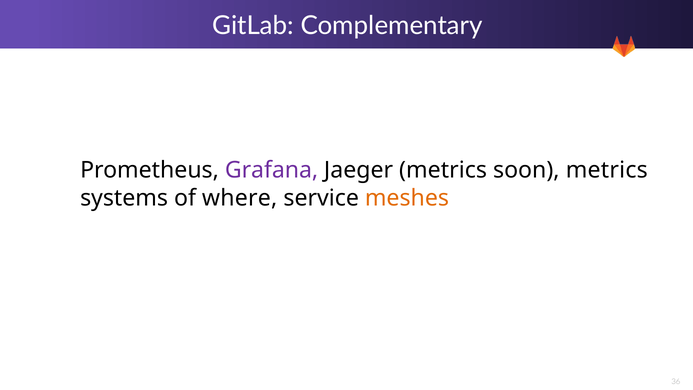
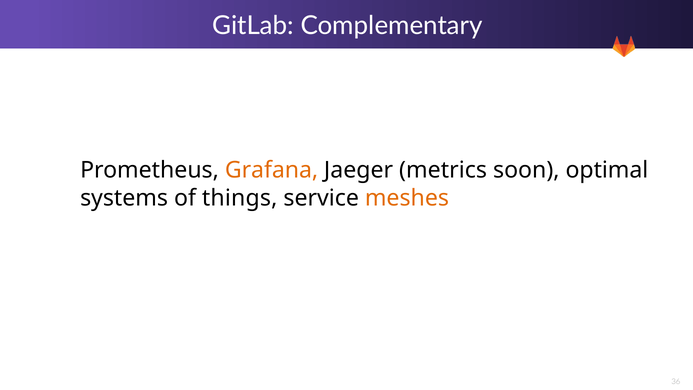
Grafana colour: purple -> orange (271, 170)
soon metrics: metrics -> optimal (607, 170)
where: where -> things (240, 198)
